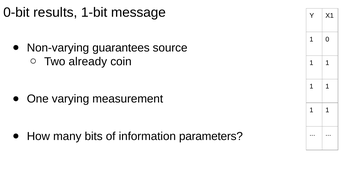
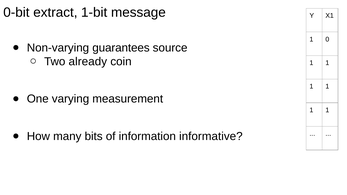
results: results -> extract (55, 13)
parameters: parameters -> informative (211, 136)
